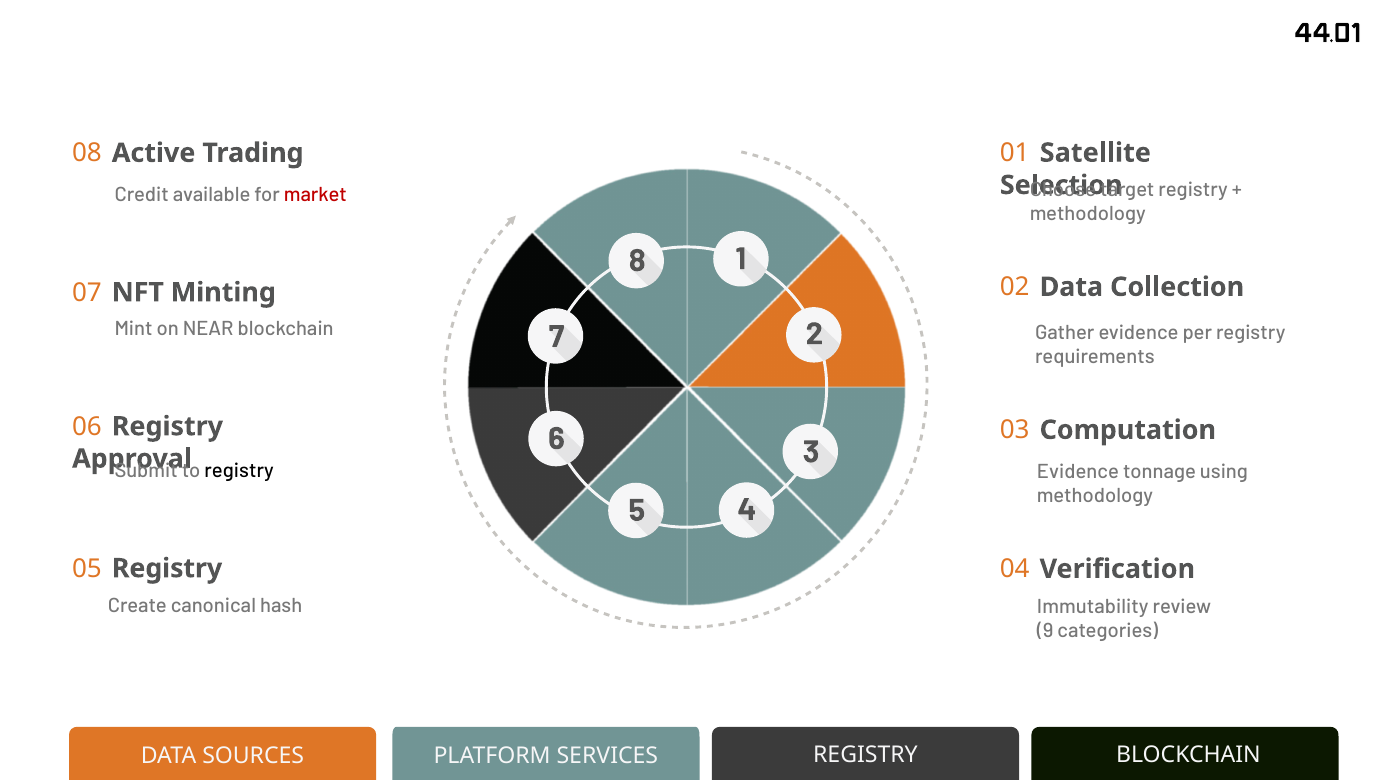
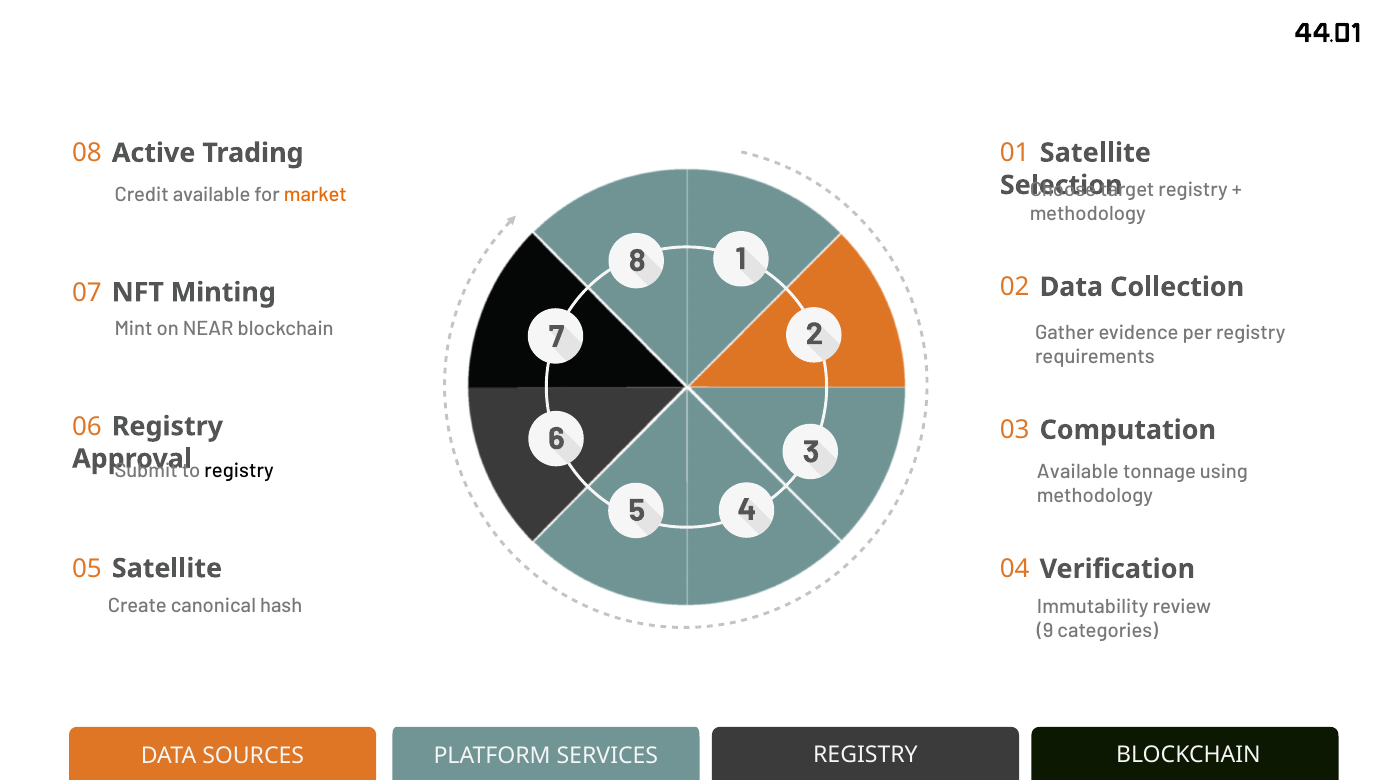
market colour: red -> orange (315, 194)
Evidence: Evidence -> Available (1078, 472)
05 Registry: Registry -> Satellite (167, 568)
